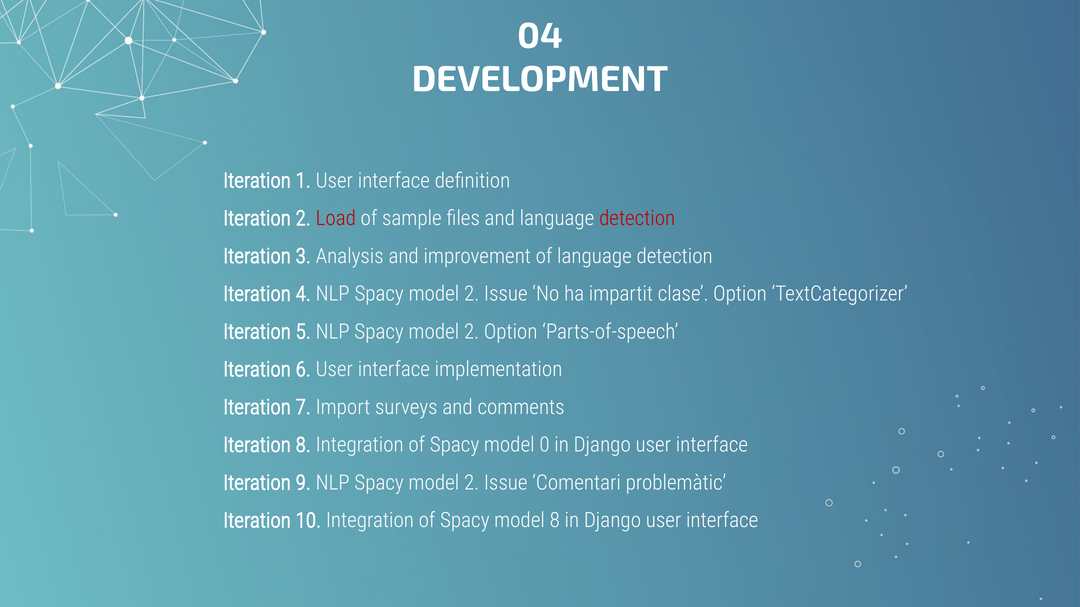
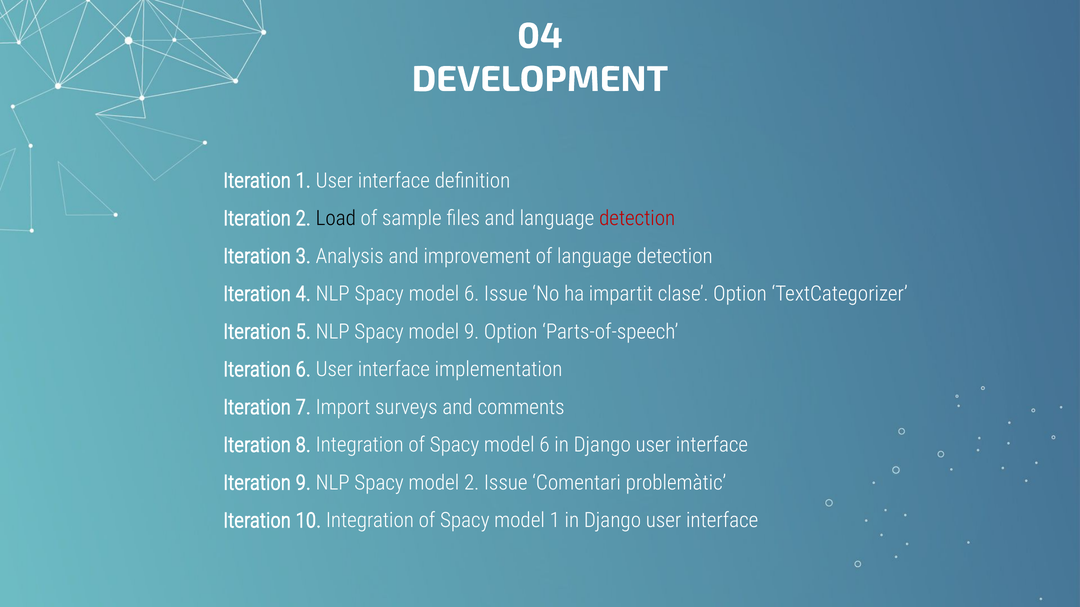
Load colour: red -> black (336, 219)
2: 2 -> 6 (472, 294)
2: 2 -> 9 (472, 332)
of Spacy model 0: 0 -> 6 (544, 445)
model 8: 8 -> 1 (555, 521)
